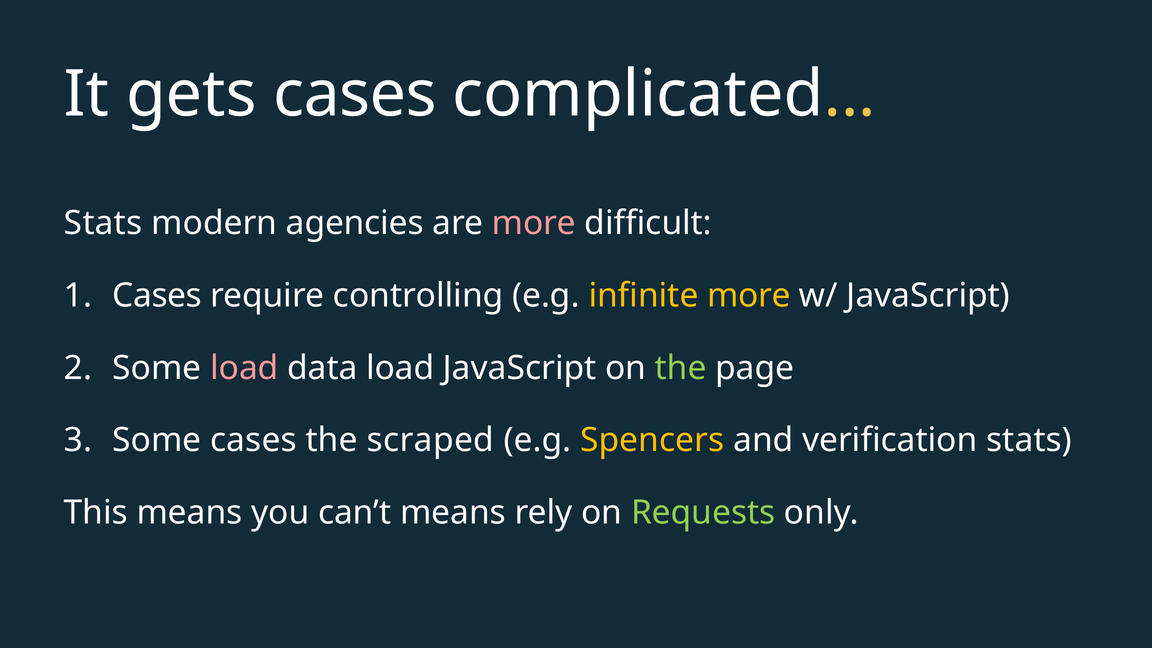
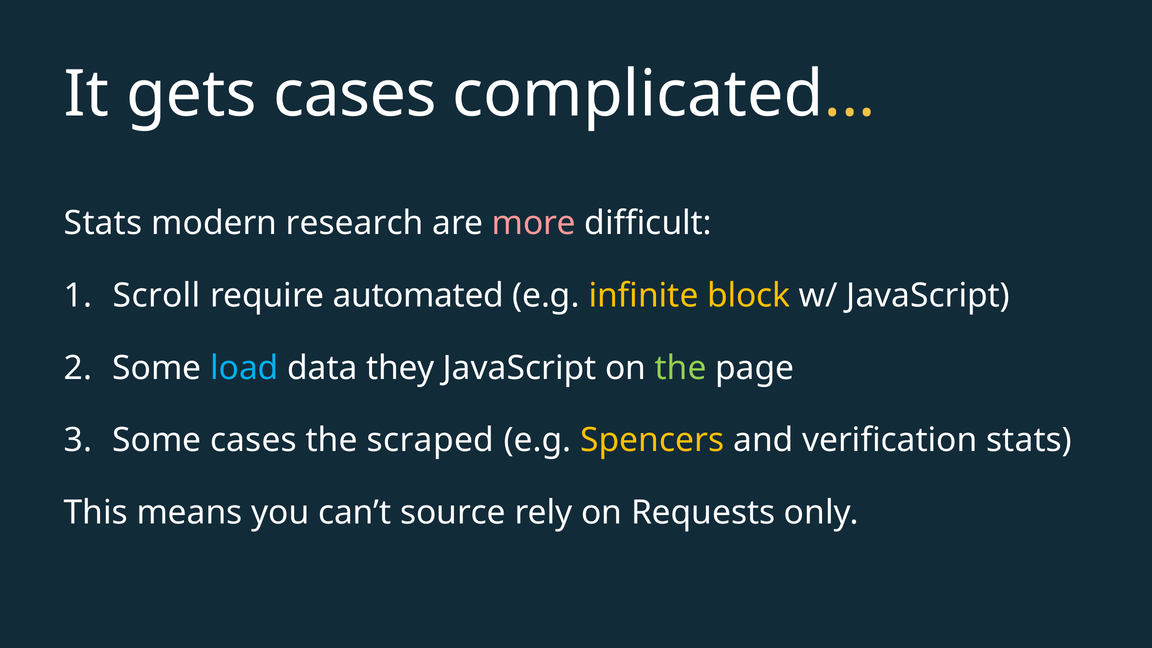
agencies: agencies -> research (355, 223)
Cases: Cases -> Scroll (157, 296)
controlling: controlling -> automated (418, 296)
infinite more: more -> block (749, 296)
load colour: pink -> light blue (244, 368)
data load: load -> they (400, 368)
can’t means: means -> source (453, 513)
Requests colour: light green -> white (703, 513)
